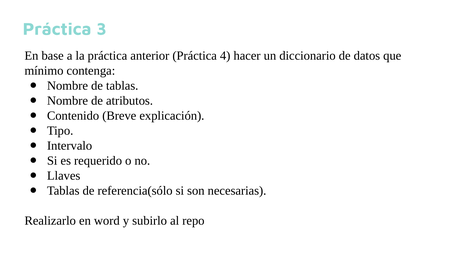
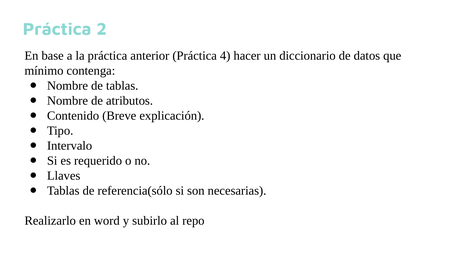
3: 3 -> 2 (102, 29)
